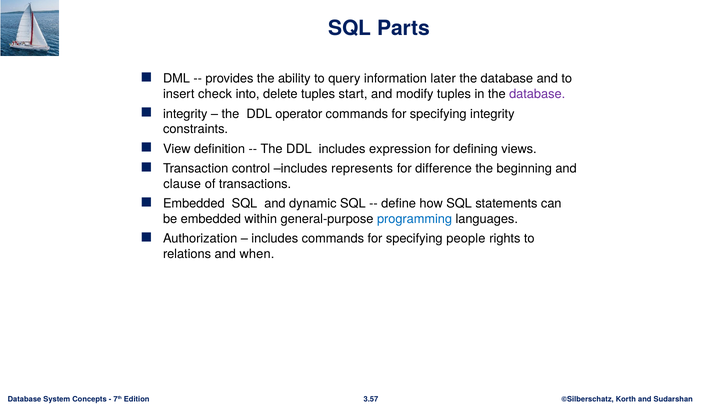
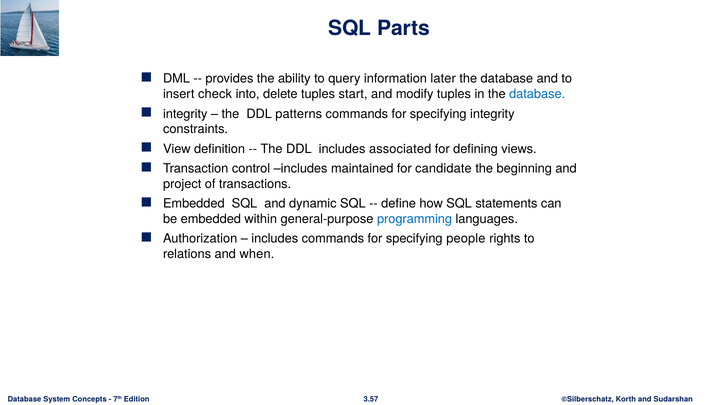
database colour: purple -> blue (537, 94)
operator: operator -> patterns (299, 114)
expression: expression -> associated (400, 149)
represents: represents -> maintained (362, 169)
difference: difference -> candidate (443, 169)
clause: clause -> project (182, 184)
